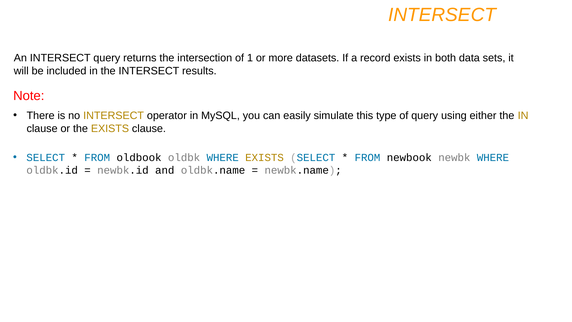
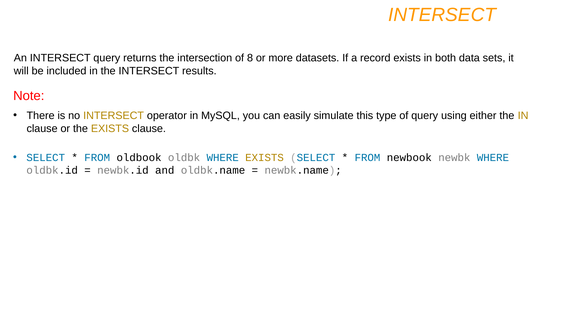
1: 1 -> 8 (250, 58)
